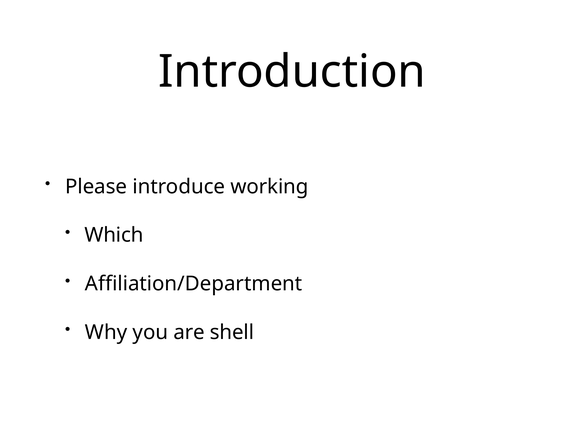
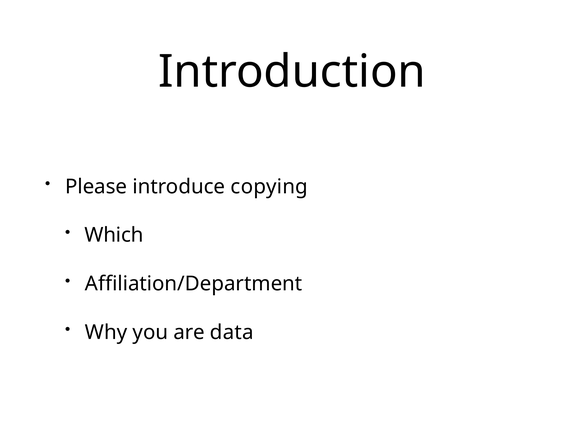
working: working -> copying (269, 187)
shell: shell -> data (232, 332)
